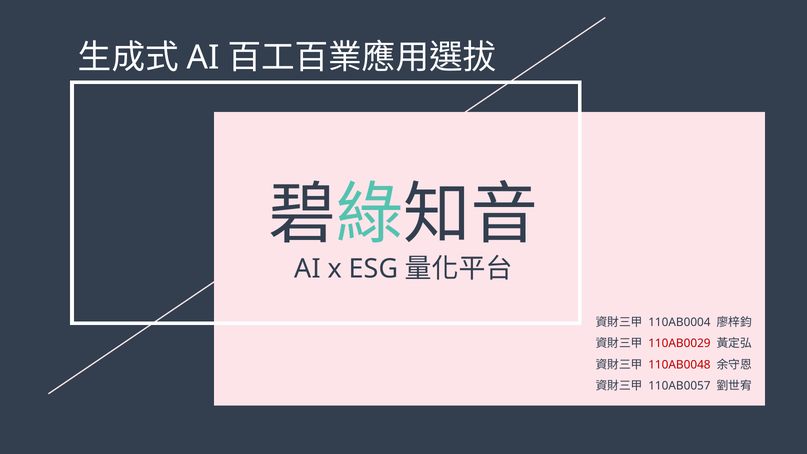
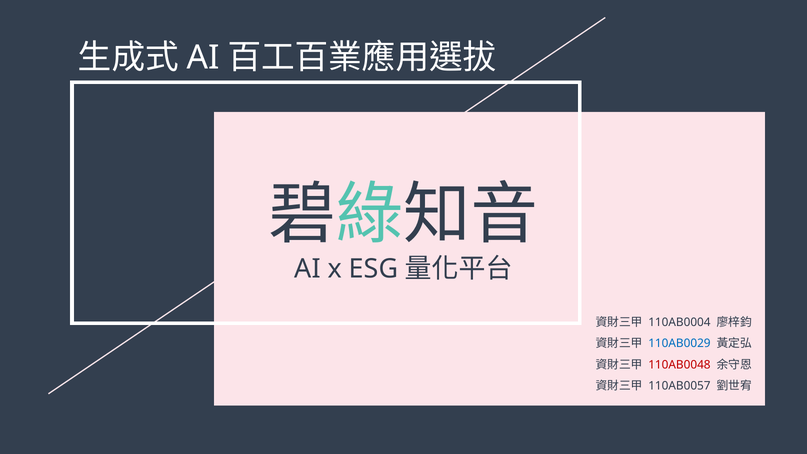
110AB0029 colour: red -> blue (679, 343)
